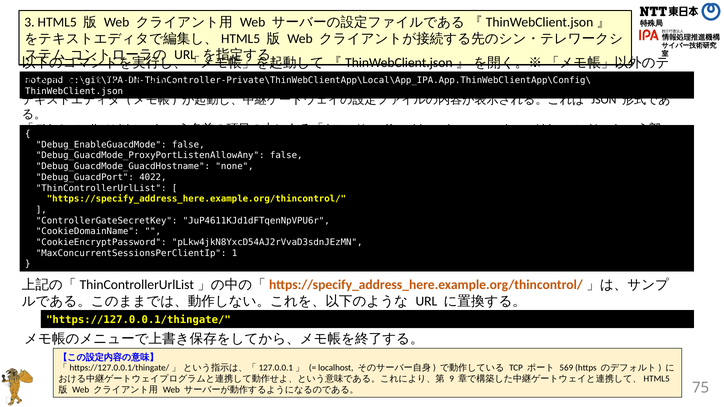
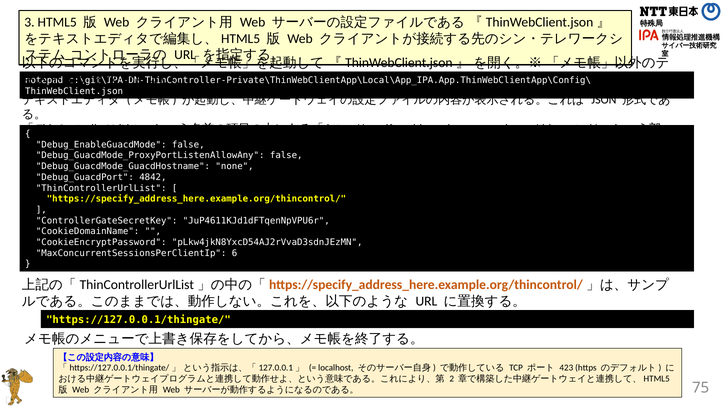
4022: 4022 -> 4842 (153, 177)
1: 1 -> 6 (235, 253)
569: 569 -> 423 (566, 368)
9: 9 -> 2 (452, 379)
